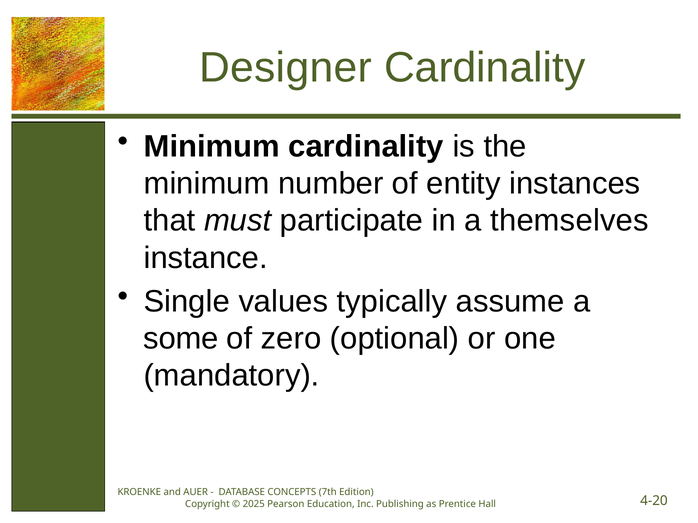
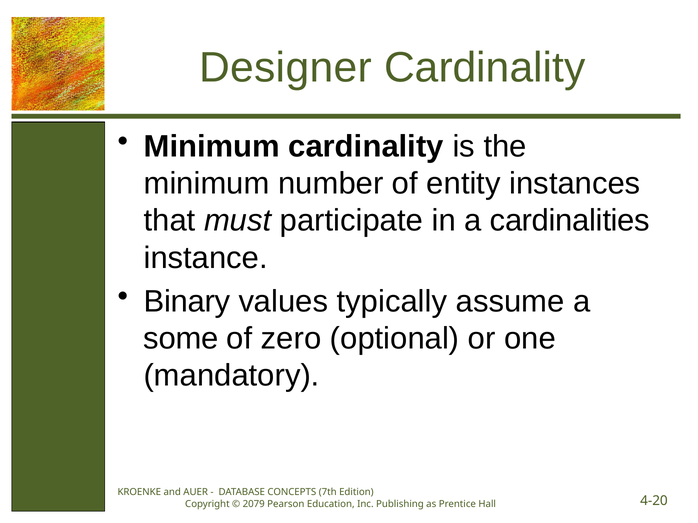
themselves: themselves -> cardinalities (570, 221)
Single: Single -> Binary (187, 302)
2025: 2025 -> 2079 (254, 504)
